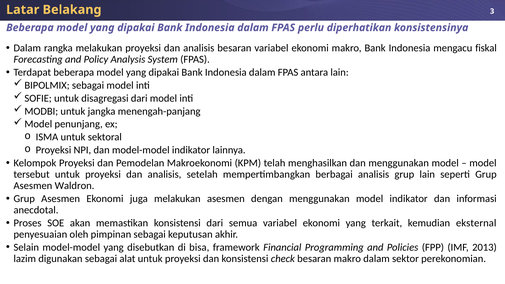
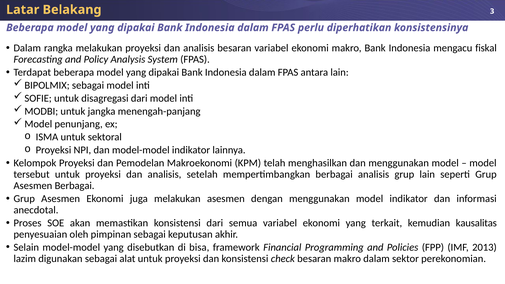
Asesmen Waldron: Waldron -> Berbagai (75, 186)
eksternal: eksternal -> kausalitas (476, 223)
